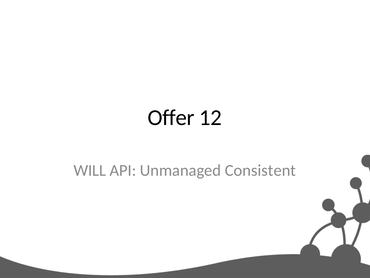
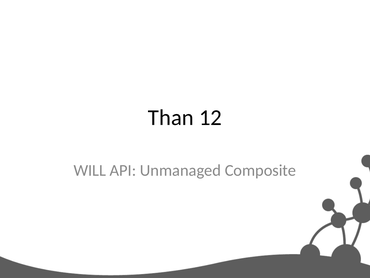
Offer: Offer -> Than (171, 118)
Consistent: Consistent -> Composite (260, 170)
